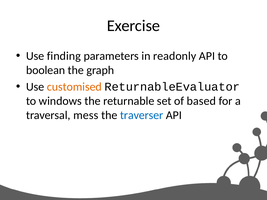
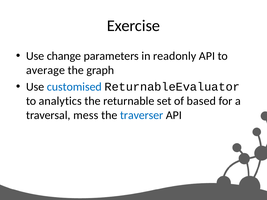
finding: finding -> change (64, 56)
boolean: boolean -> average (45, 70)
customised colour: orange -> blue (74, 87)
windows: windows -> analytics (60, 101)
